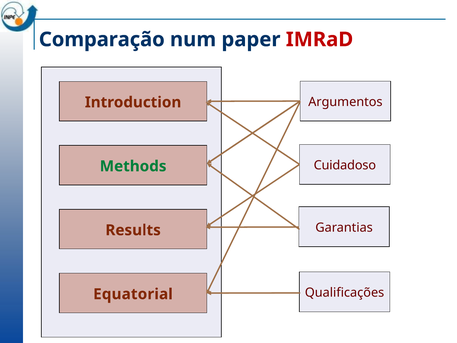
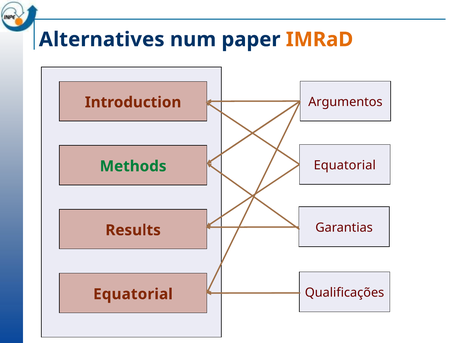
Comparação: Comparação -> Alternatives (102, 39)
IMRaD colour: red -> orange (319, 39)
Cuidadoso: Cuidadoso -> Equatorial (345, 165)
